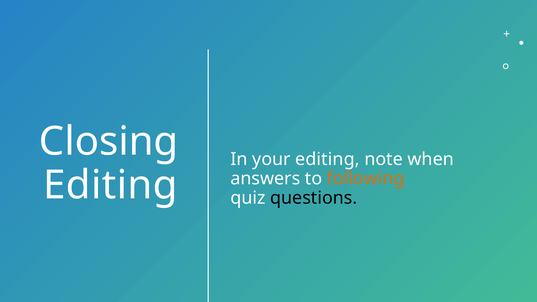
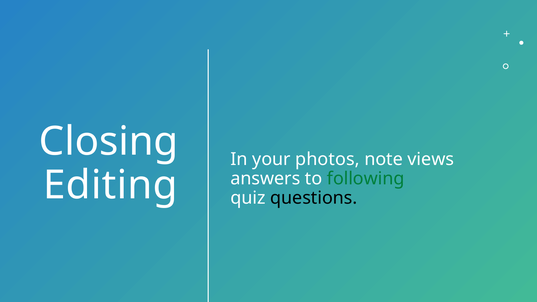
your editing: editing -> photos (327, 159)
when: when -> views (431, 159)
following colour: orange -> green (366, 179)
